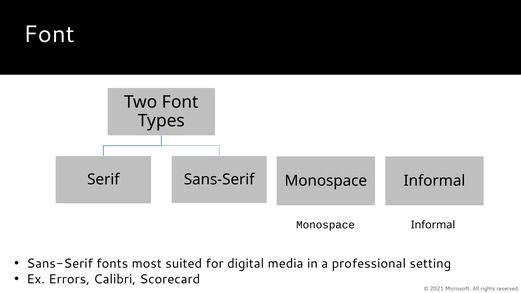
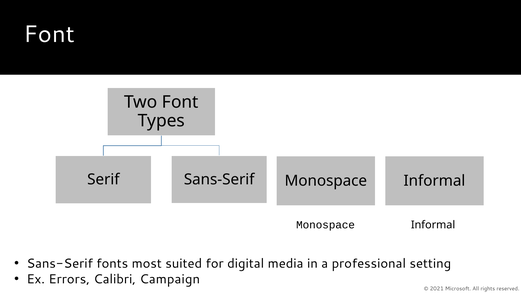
Scorecard: Scorecard -> Campaign (170, 279)
